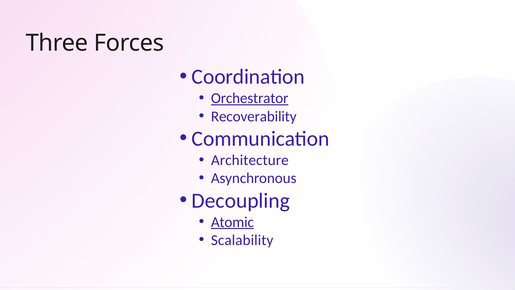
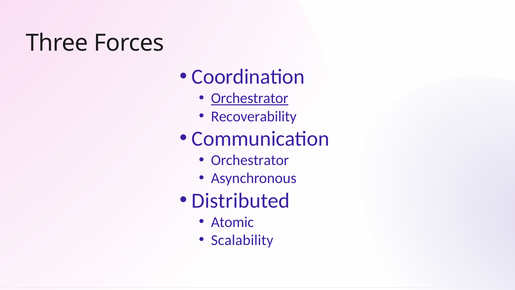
Architecture: Architecture -> Orchestrator (250, 160)
Decoupling: Decoupling -> Distributed (241, 200)
Atomic underline: present -> none (232, 222)
